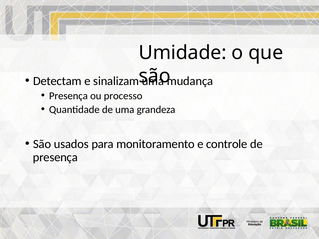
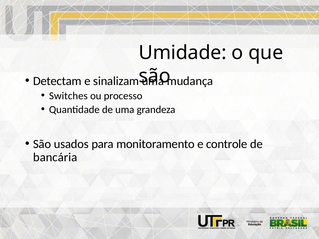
Presença: Presença -> Switches (68, 96)
presença: presença -> bancária (55, 157)
